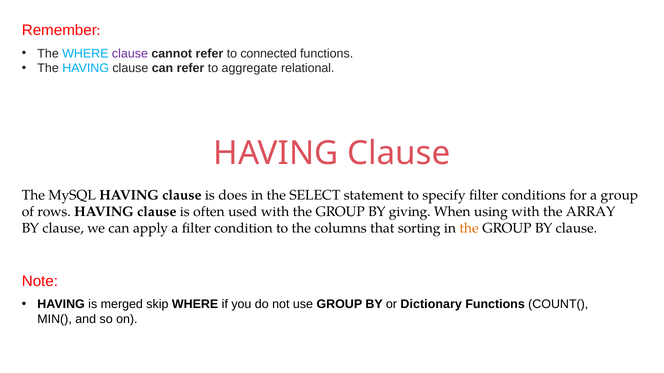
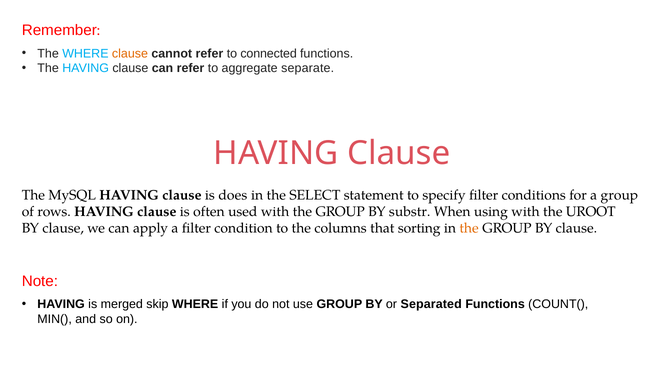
clause colour: purple -> orange (130, 53)
relational: relational -> separate (308, 68)
giving: giving -> substr (410, 212)
ARRAY: ARRAY -> UROOT (591, 212)
Dictionary: Dictionary -> Separated (431, 305)
